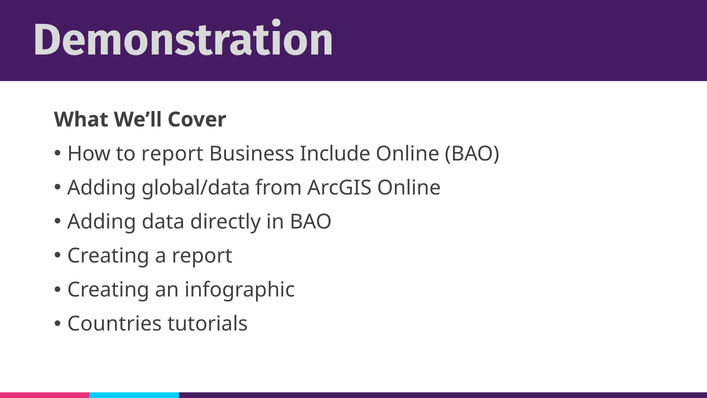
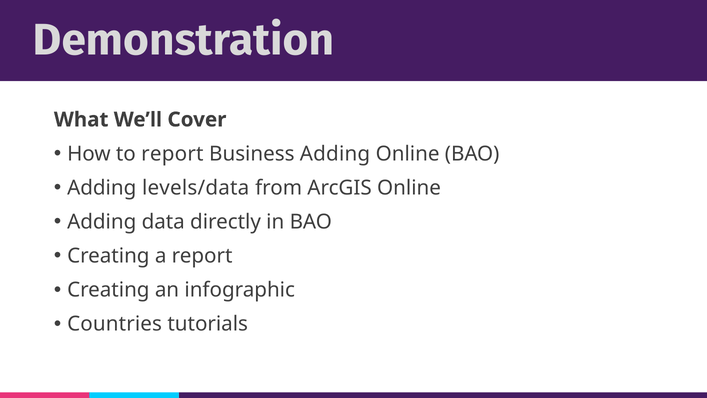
Business Include: Include -> Adding (335, 154)
global/data: global/data -> levels/data (196, 188)
